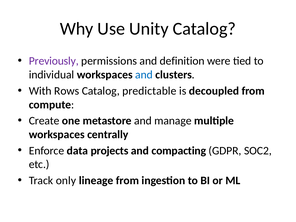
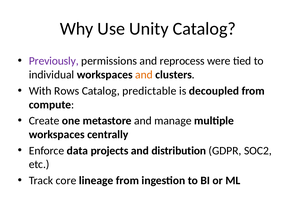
definition: definition -> reprocess (182, 61)
and colour: blue -> orange (144, 75)
compacting: compacting -> distribution (179, 151)
only: only -> core (66, 180)
